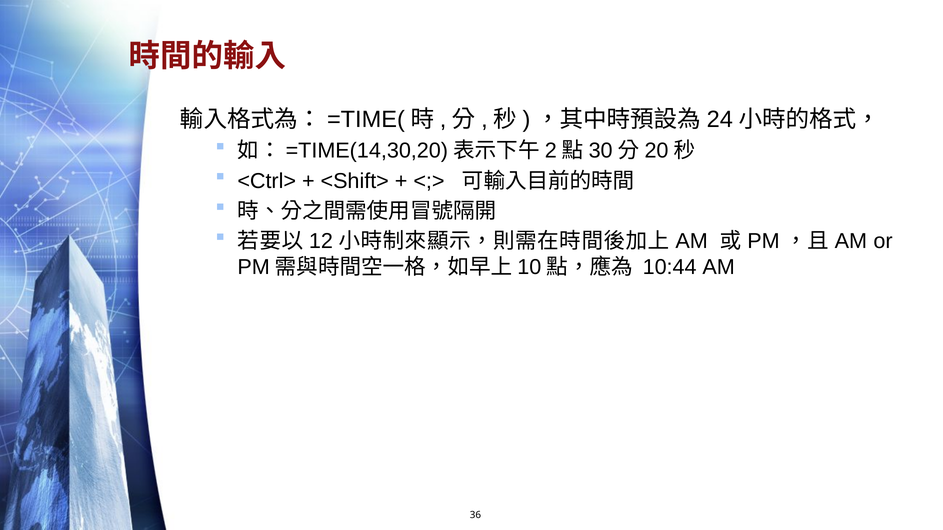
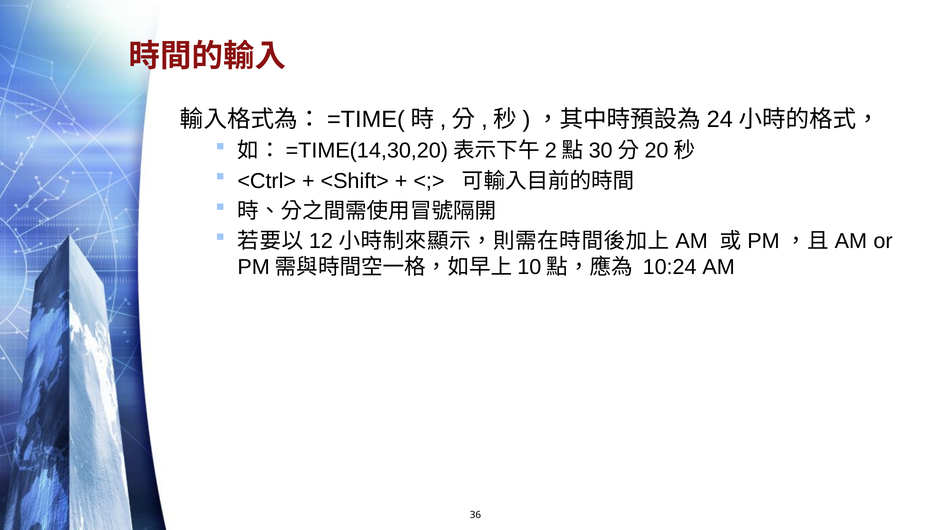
10:44: 10:44 -> 10:24 (670, 267)
